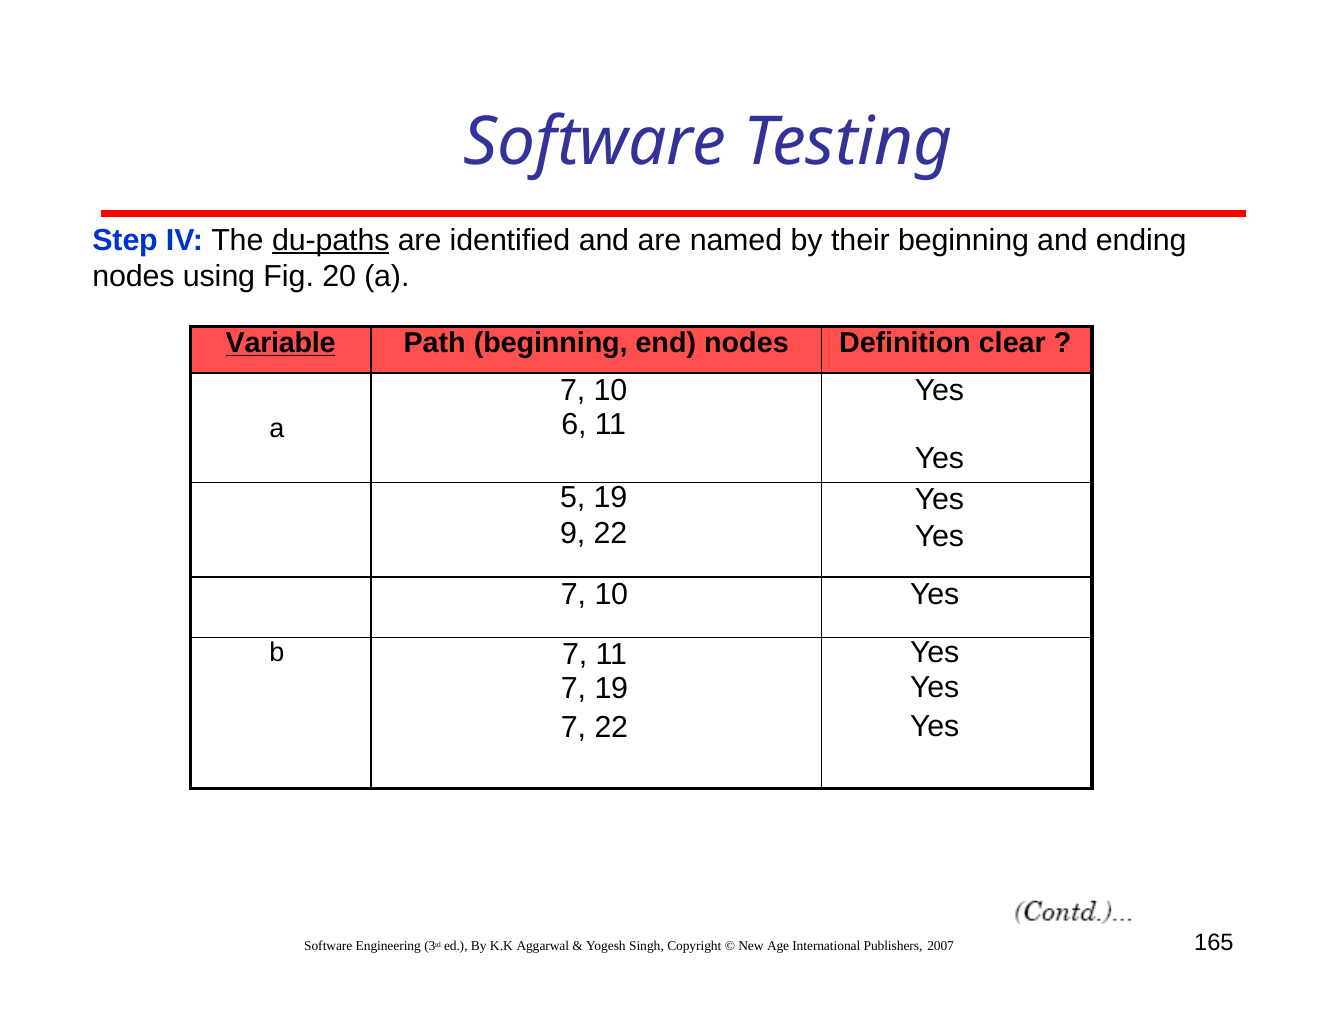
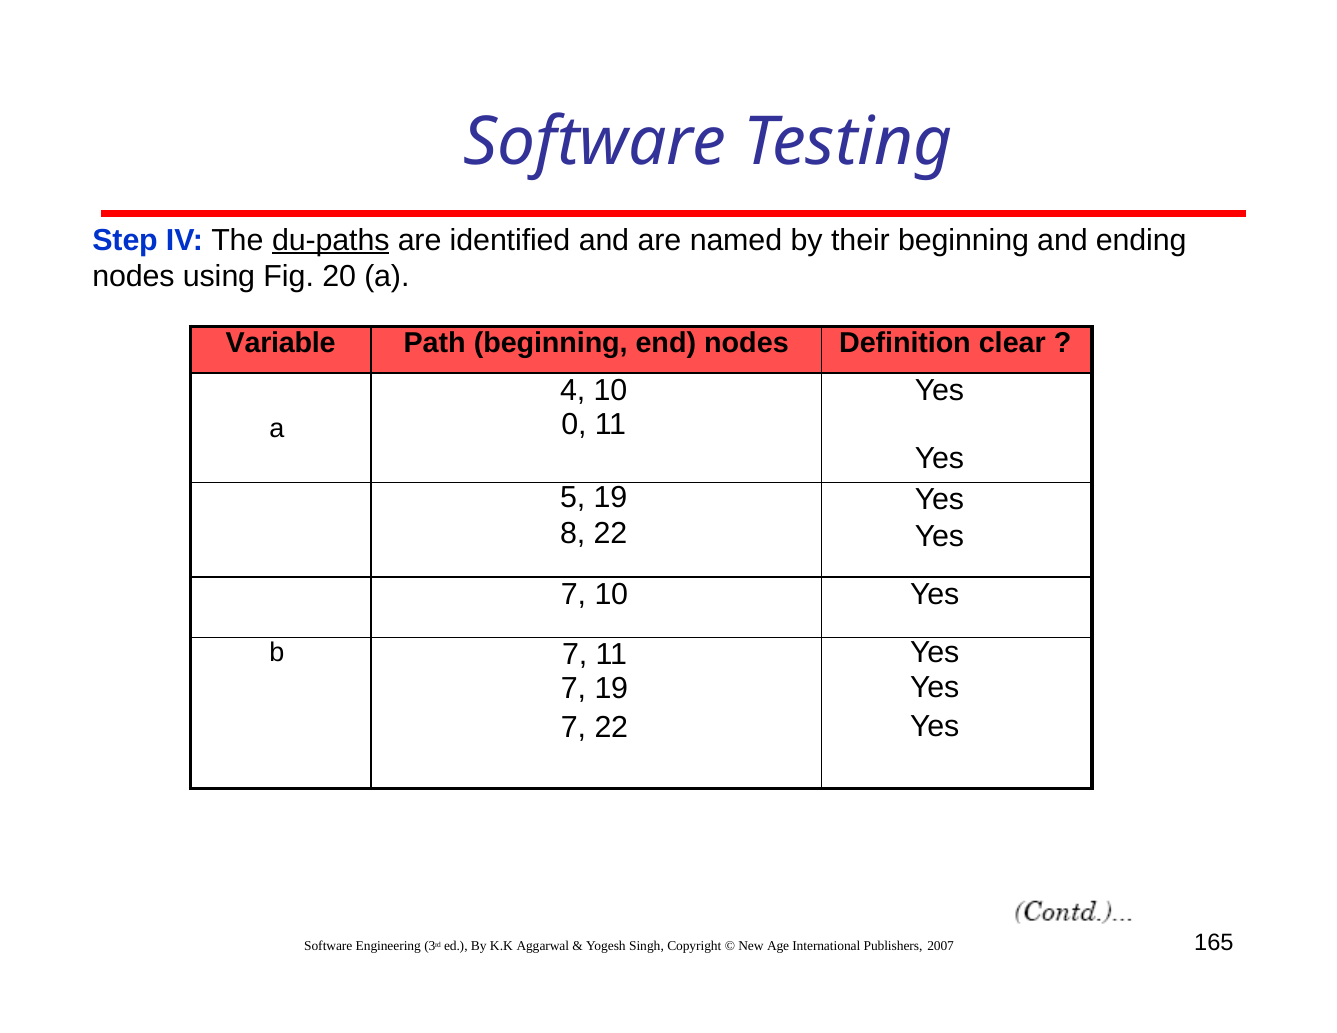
Variable underline: present -> none (281, 343)
7: 7 -> 4 (573, 390)
6: 6 -> 0 (574, 424)
9: 9 -> 8 (573, 534)
